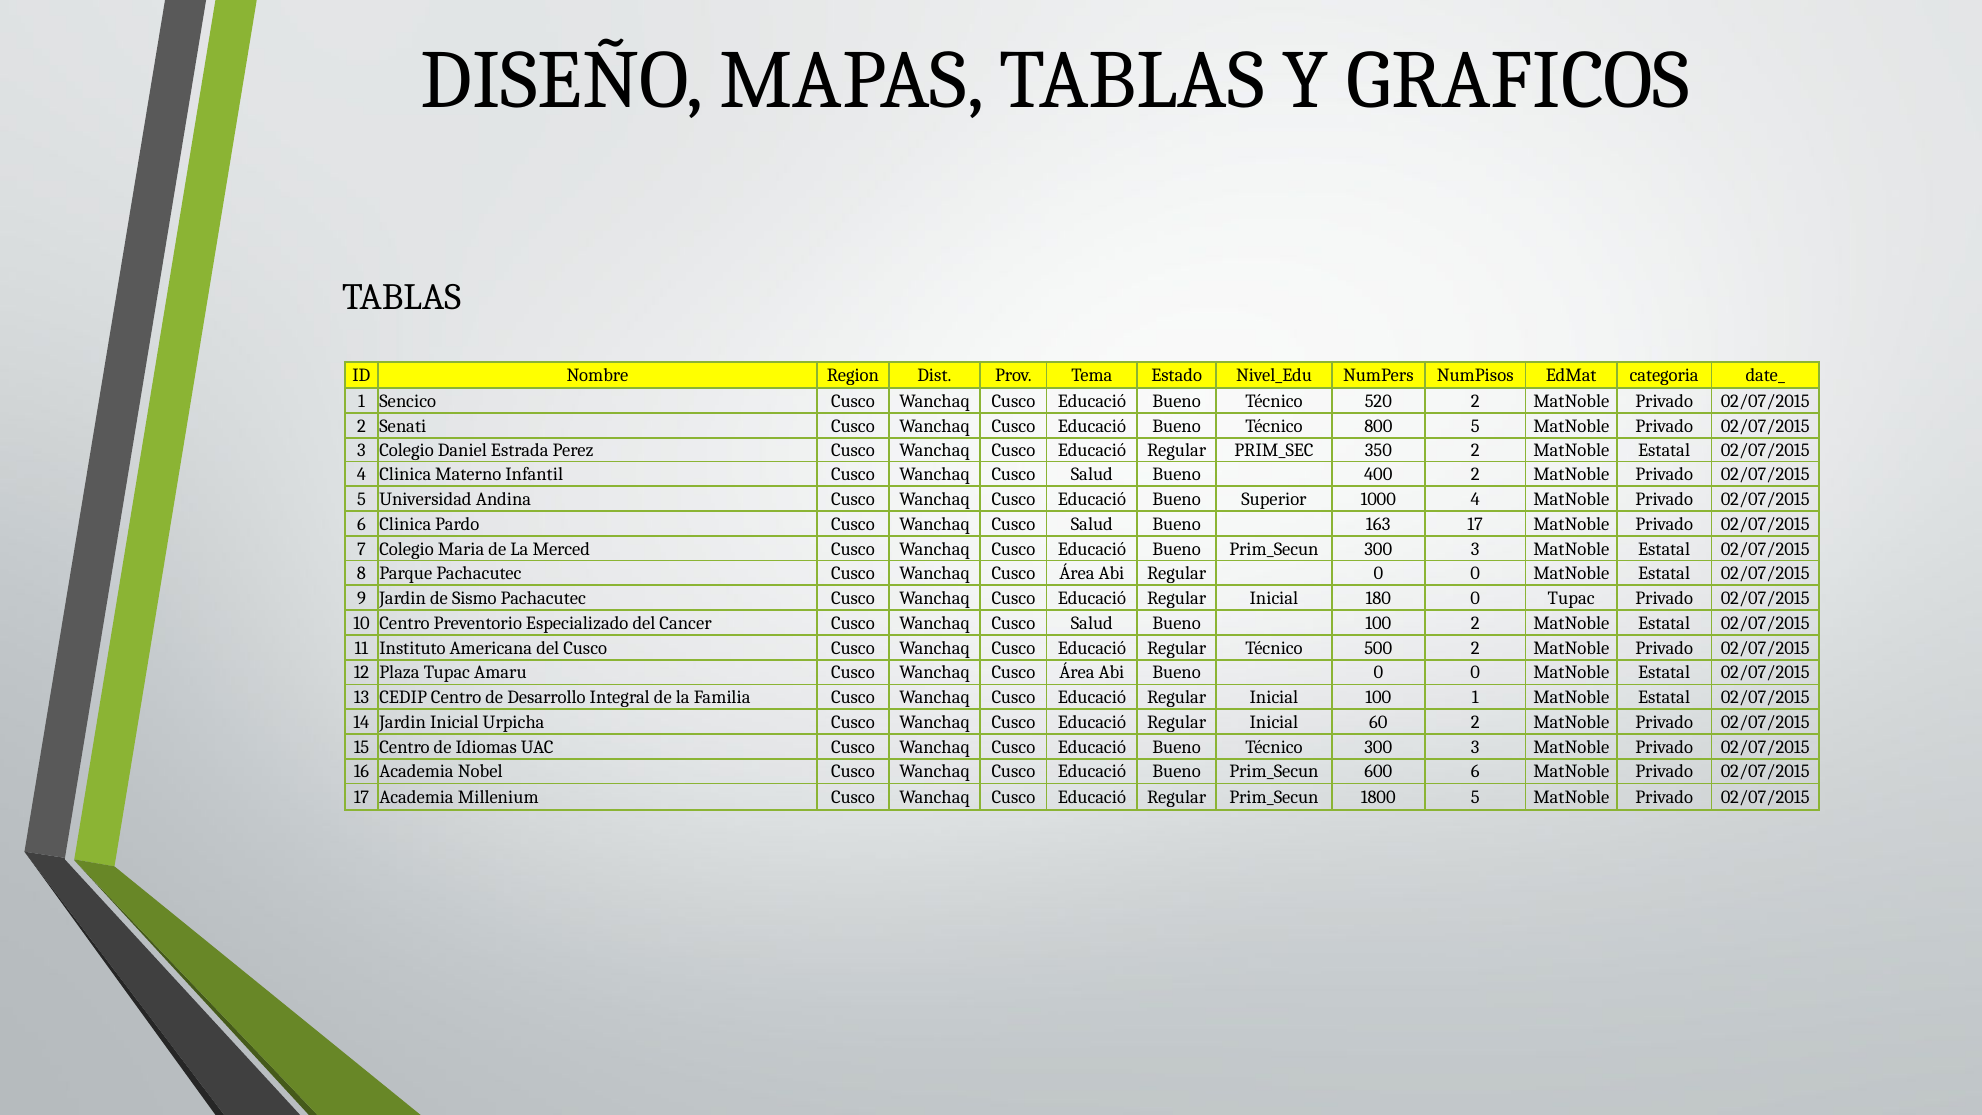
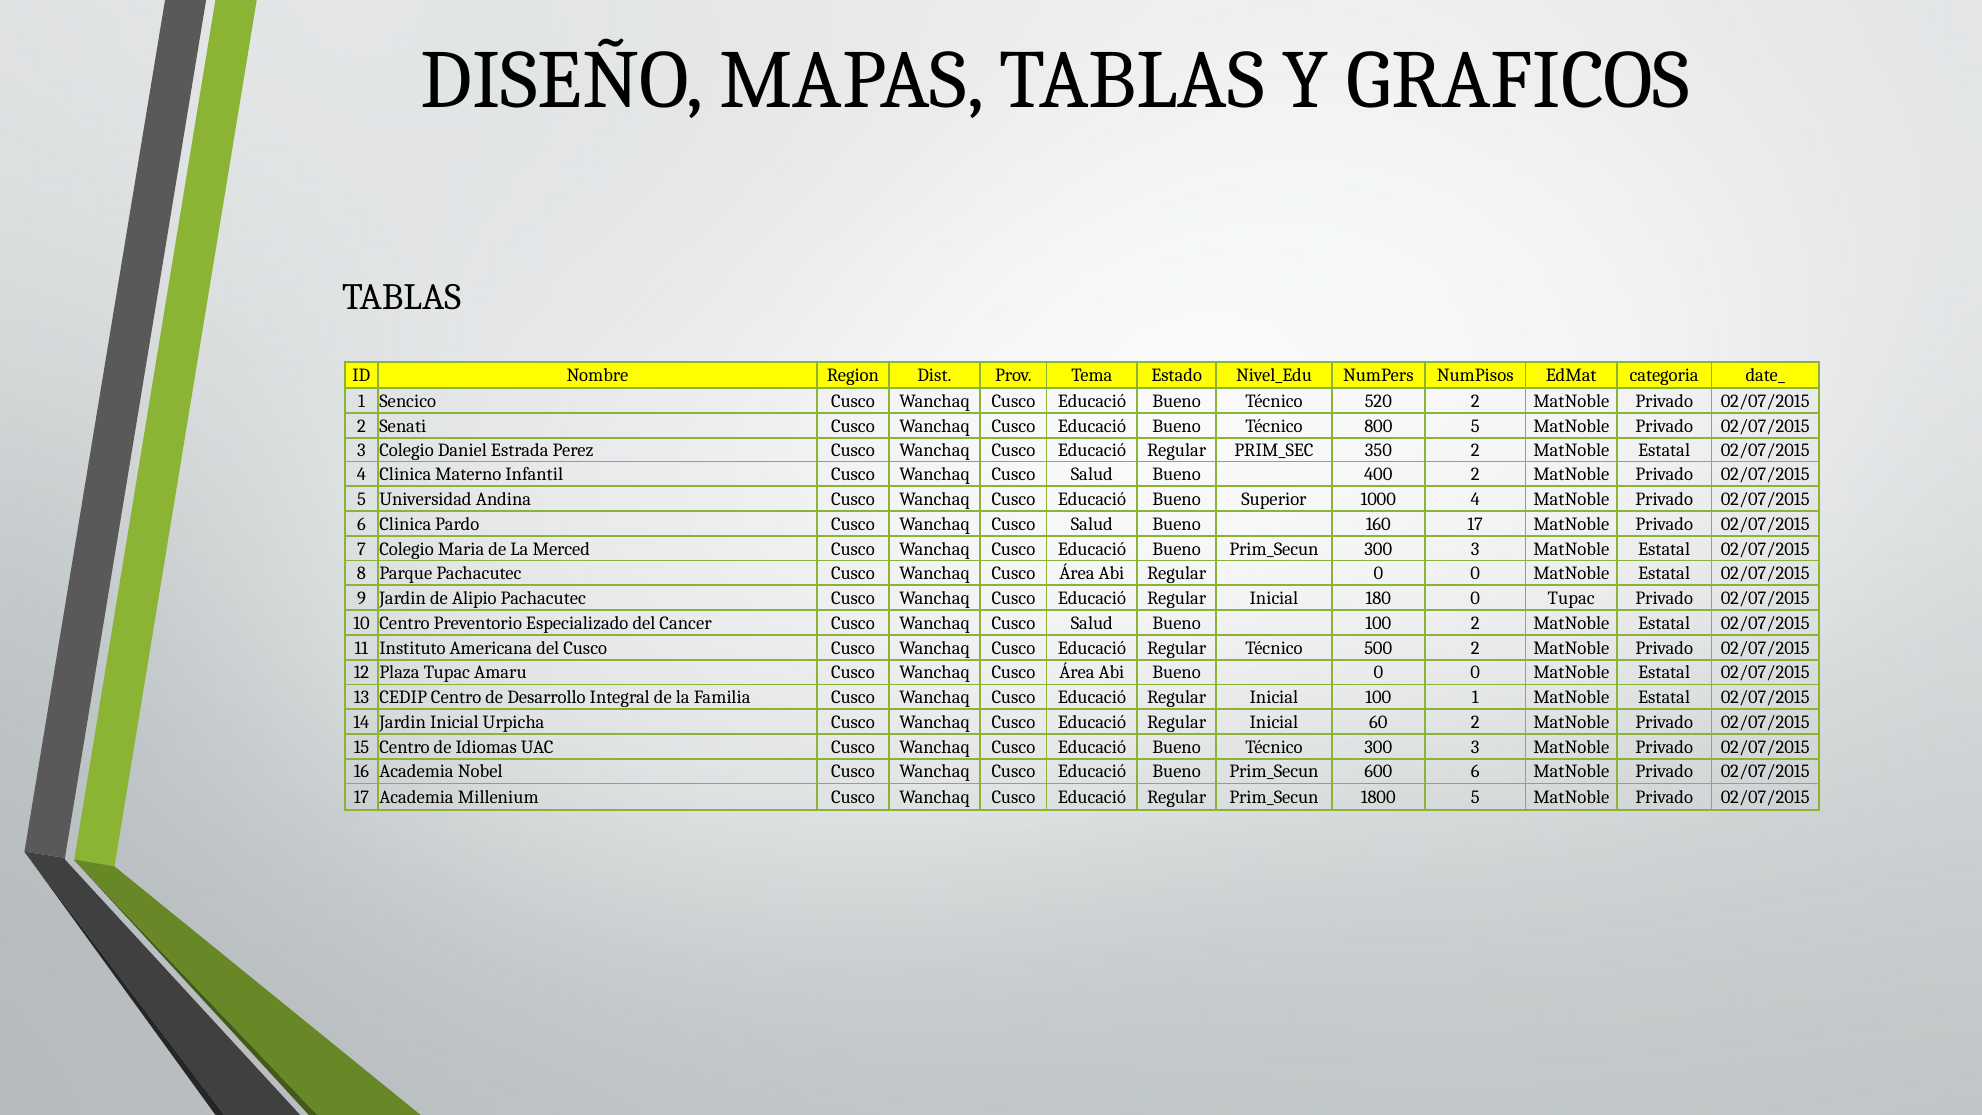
163: 163 -> 160 (1378, 524)
Sismo: Sismo -> Alipio (474, 598)
